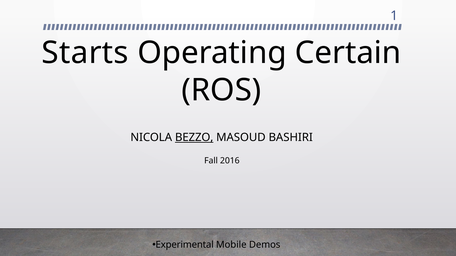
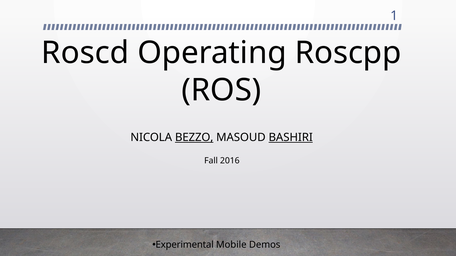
Starts: Starts -> Roscd (85, 53)
Certain: Certain -> Roscpp (348, 53)
BASHIRI underline: none -> present (291, 138)
